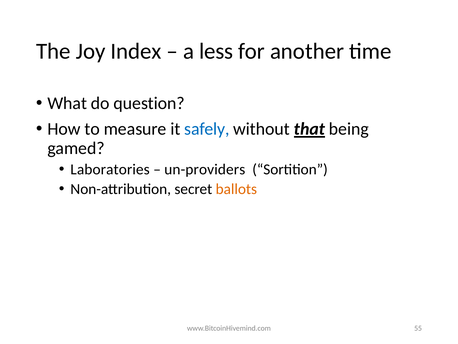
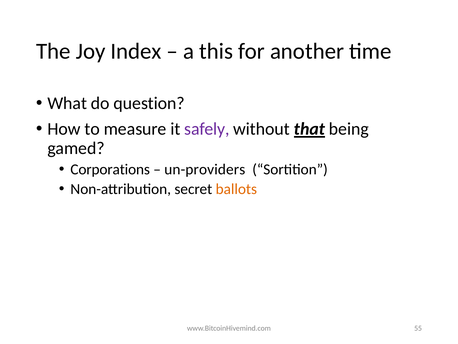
less: less -> this (216, 51)
safely colour: blue -> purple (207, 129)
Laboratories: Laboratories -> Corporations (110, 169)
